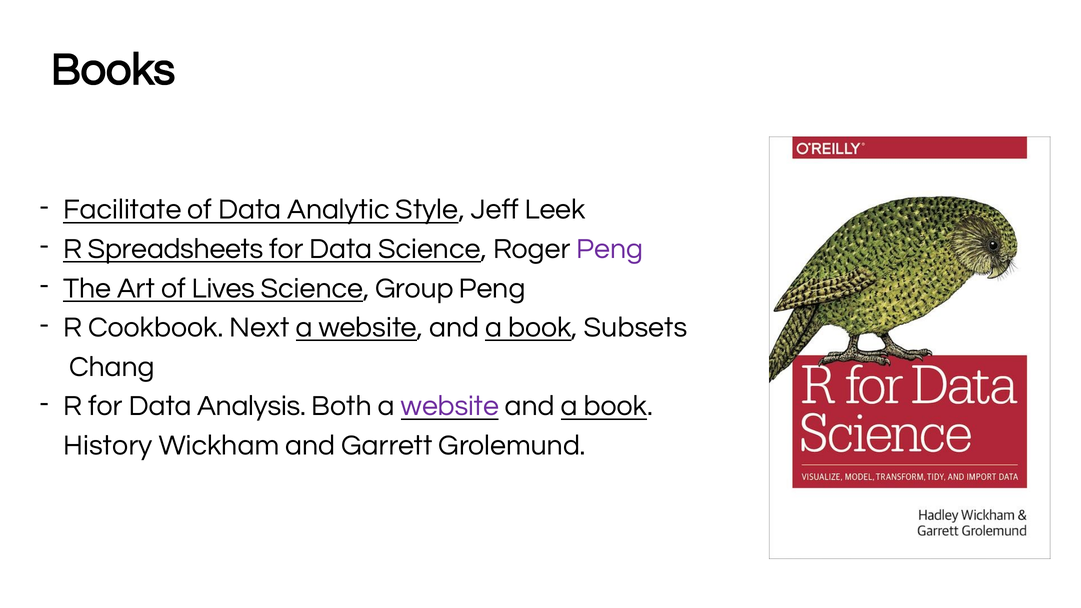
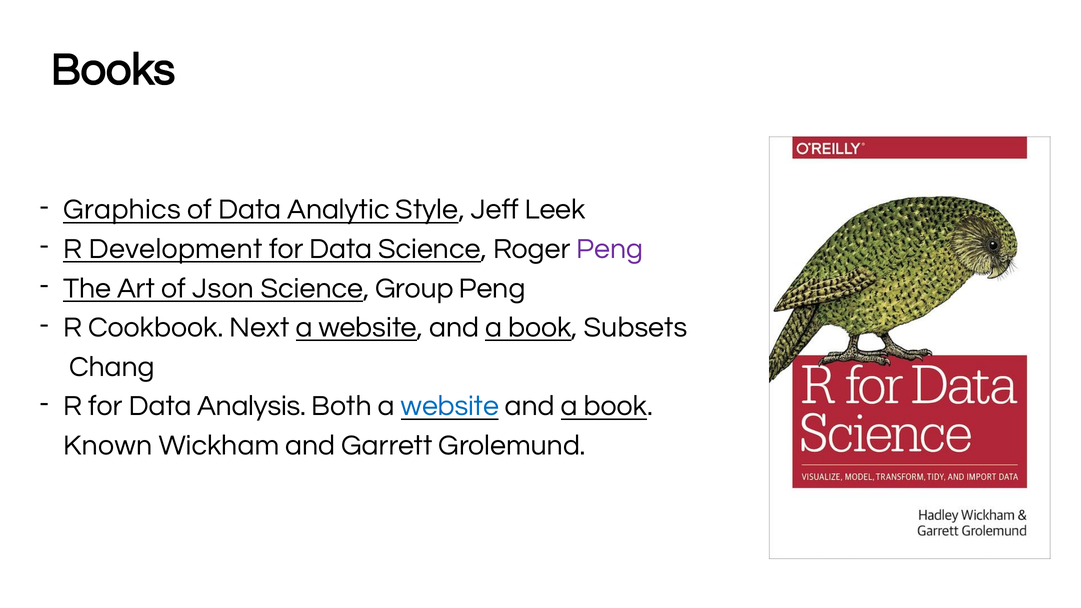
Facilitate: Facilitate -> Graphics (122, 210)
Spreadsheets: Spreadsheets -> Development (176, 249)
Lives: Lives -> Json (223, 288)
website colour: purple -> blue (450, 406)
History: History -> Known (108, 445)
